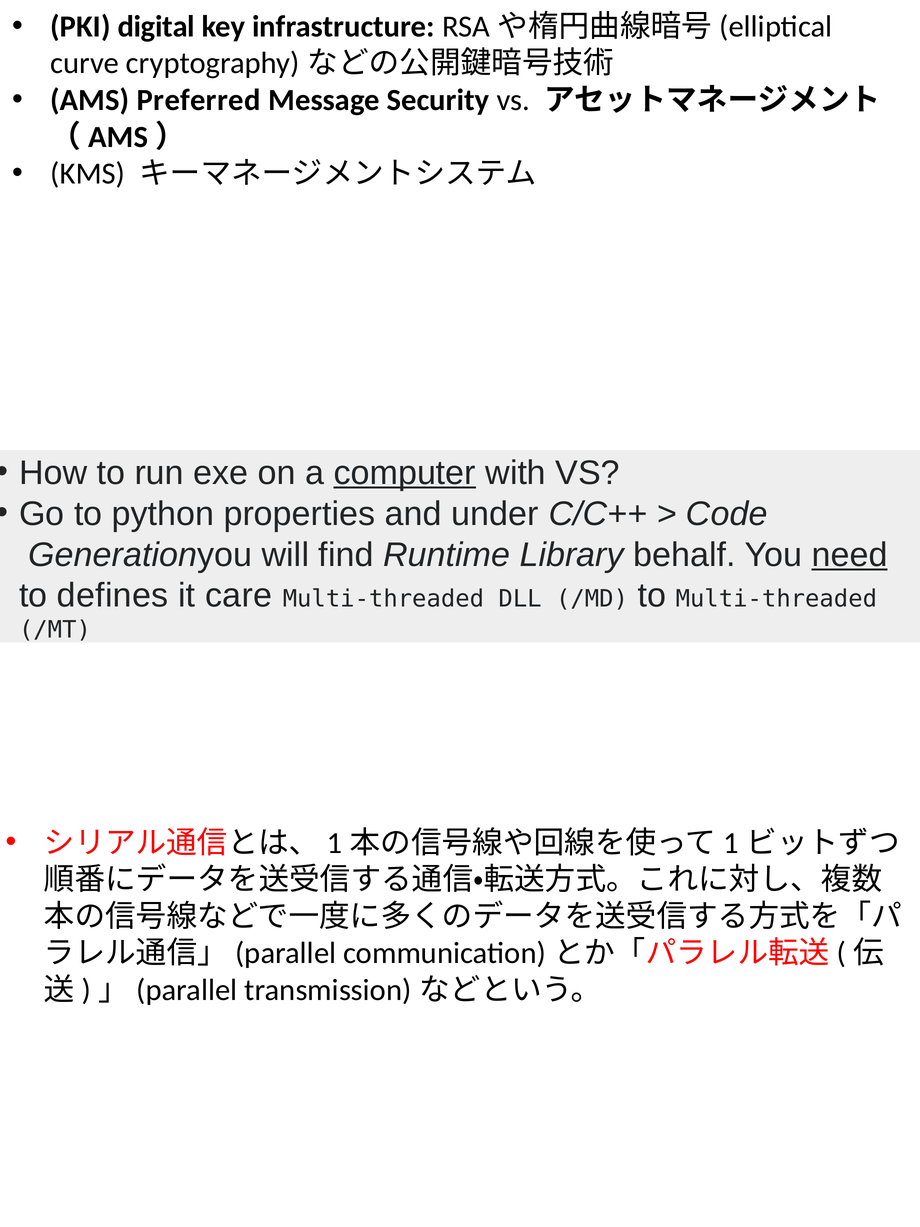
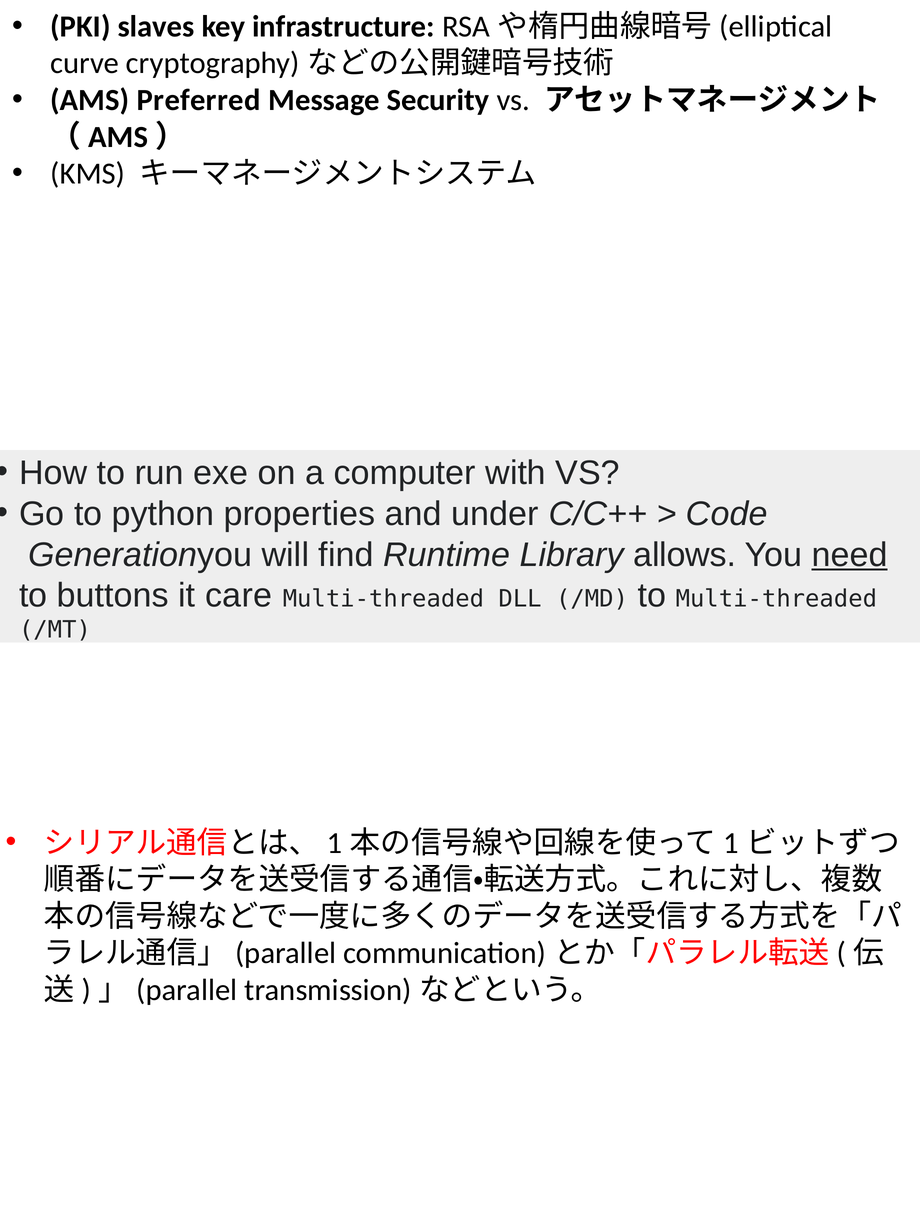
digital: digital -> slaves (156, 27)
computer underline: present -> none (405, 473)
behalf: behalf -> allows (685, 555)
defines: defines -> buttons (113, 596)
